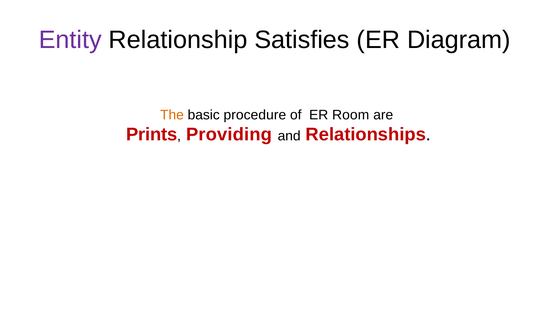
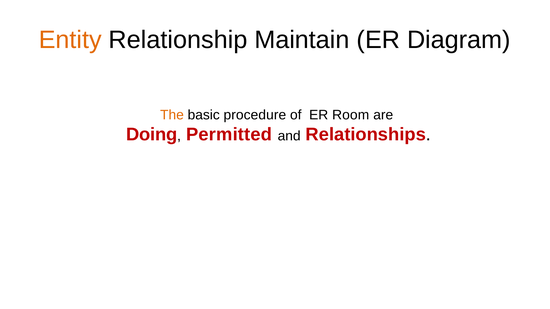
Entity colour: purple -> orange (70, 40)
Satisfies: Satisfies -> Maintain (302, 40)
Prints: Prints -> Doing (152, 135)
Providing: Providing -> Permitted (229, 135)
